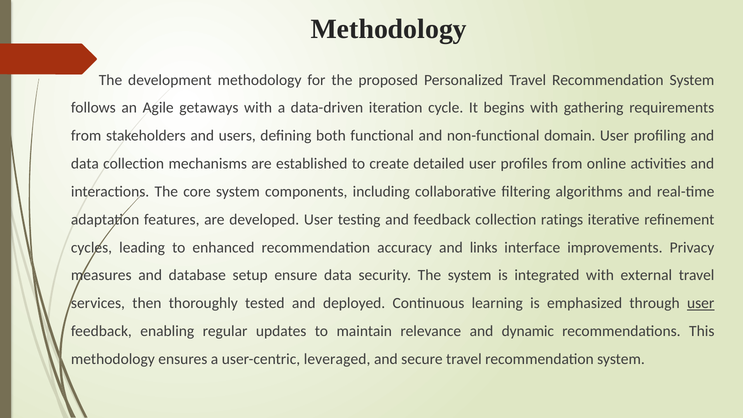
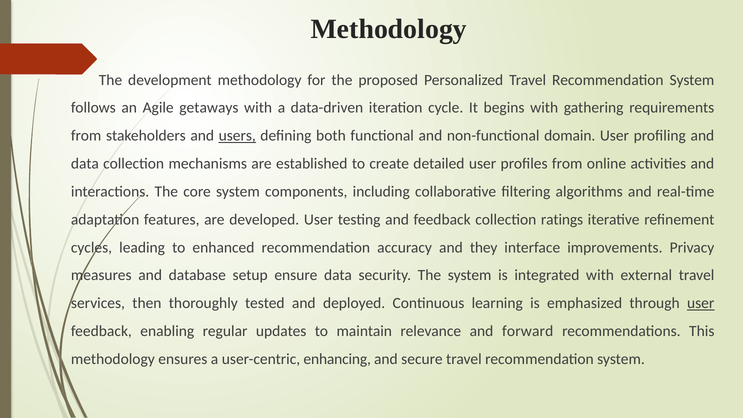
users underline: none -> present (237, 136)
links: links -> they (484, 247)
dynamic: dynamic -> forward (528, 331)
leveraged: leveraged -> enhancing (337, 359)
